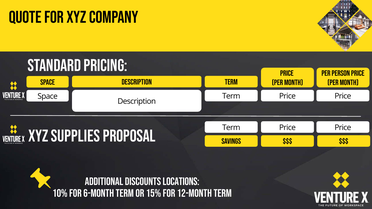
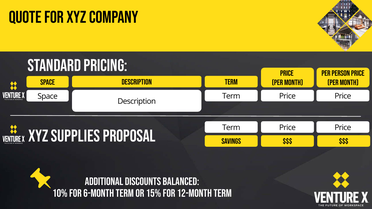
locations: locations -> balanced (181, 182)
